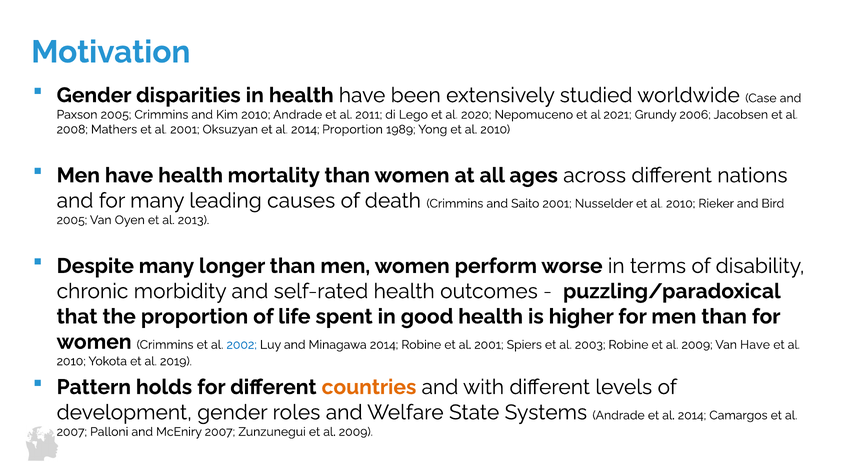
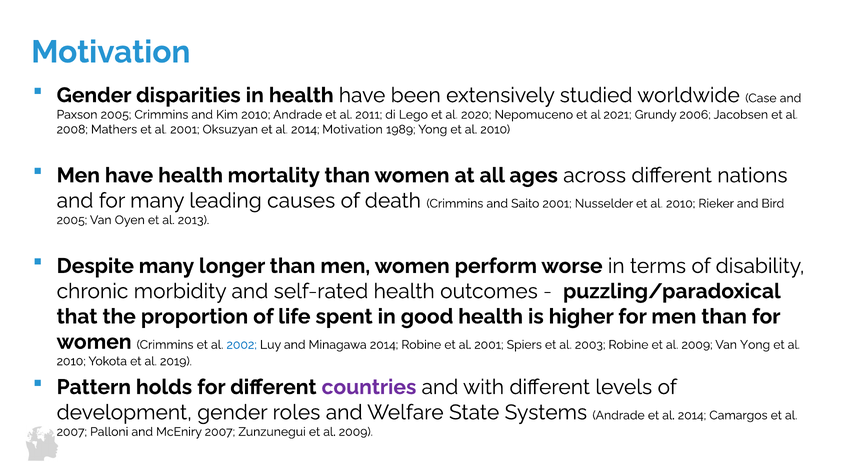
2014 Proportion: Proportion -> Motivation (352, 129)
Van Have: Have -> Yong (755, 344)
countries colour: orange -> purple (369, 387)
